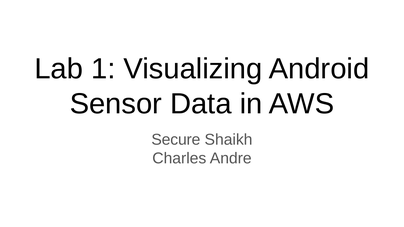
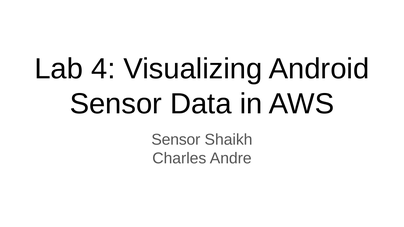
1: 1 -> 4 (103, 69)
Secure: Secure -> Sensor (176, 140)
